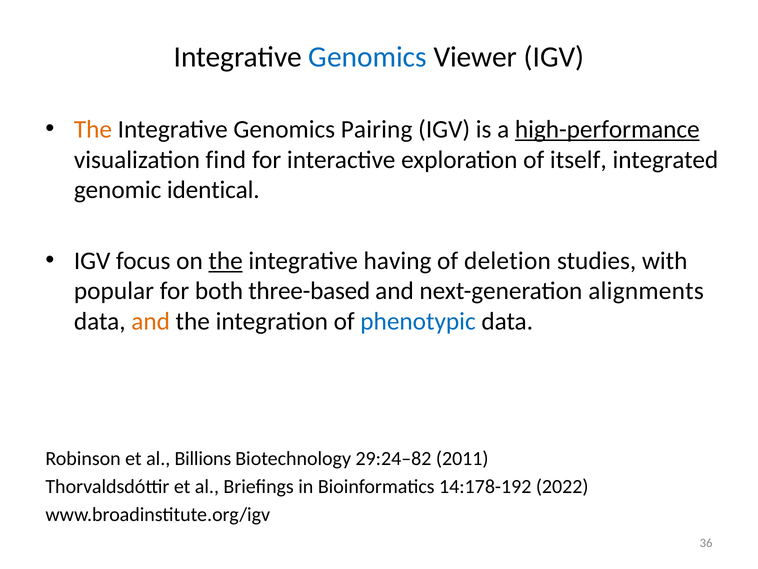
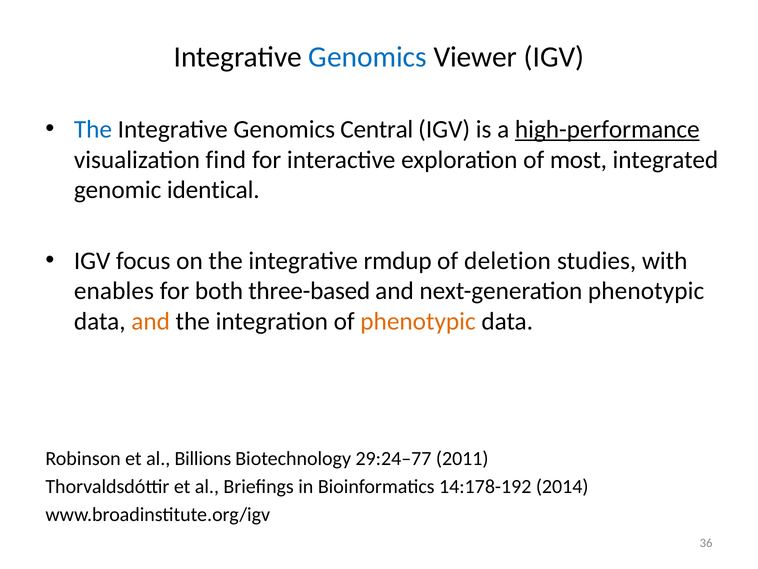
The colour: orange -> blue (93, 129)
Pairing: Pairing -> Central (377, 129)
itself: itself -> most (578, 160)
the underline: present -> none (226, 261)
having: having -> rmdup (398, 261)
popular: popular -> enables (114, 291)
next-generation alignments: alignments -> phenotypic (646, 291)
phenotypic colour: blue -> orange (418, 321)
29:24–82: 29:24–82 -> 29:24–77 (393, 458)
2022: 2022 -> 2014 (562, 486)
